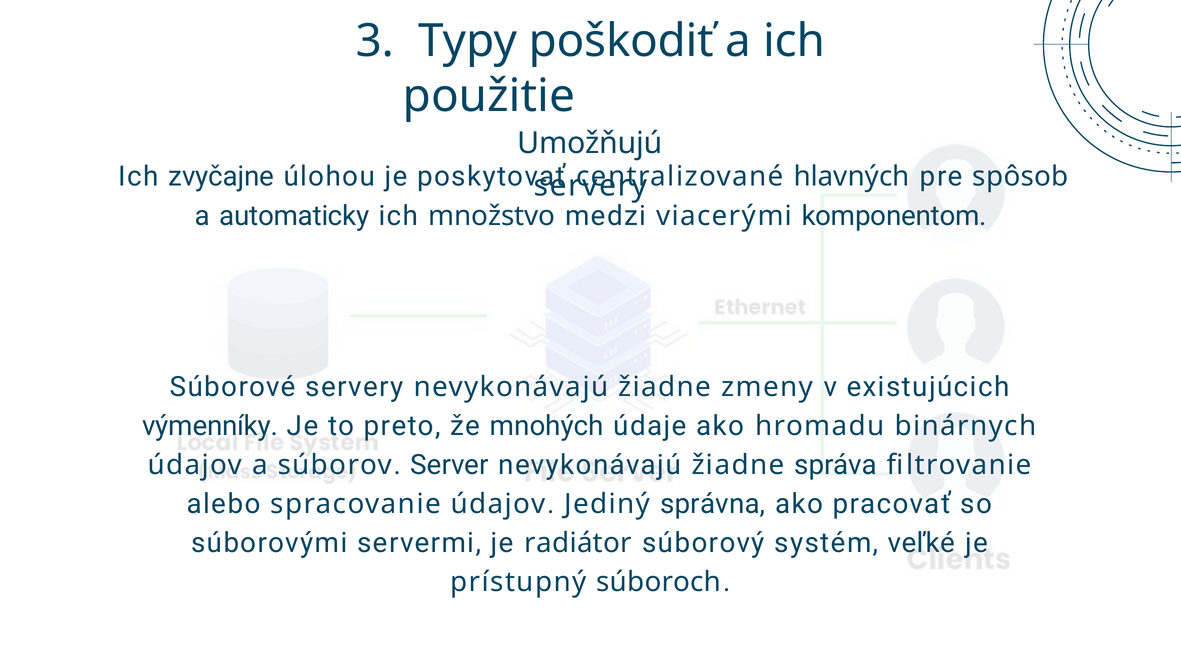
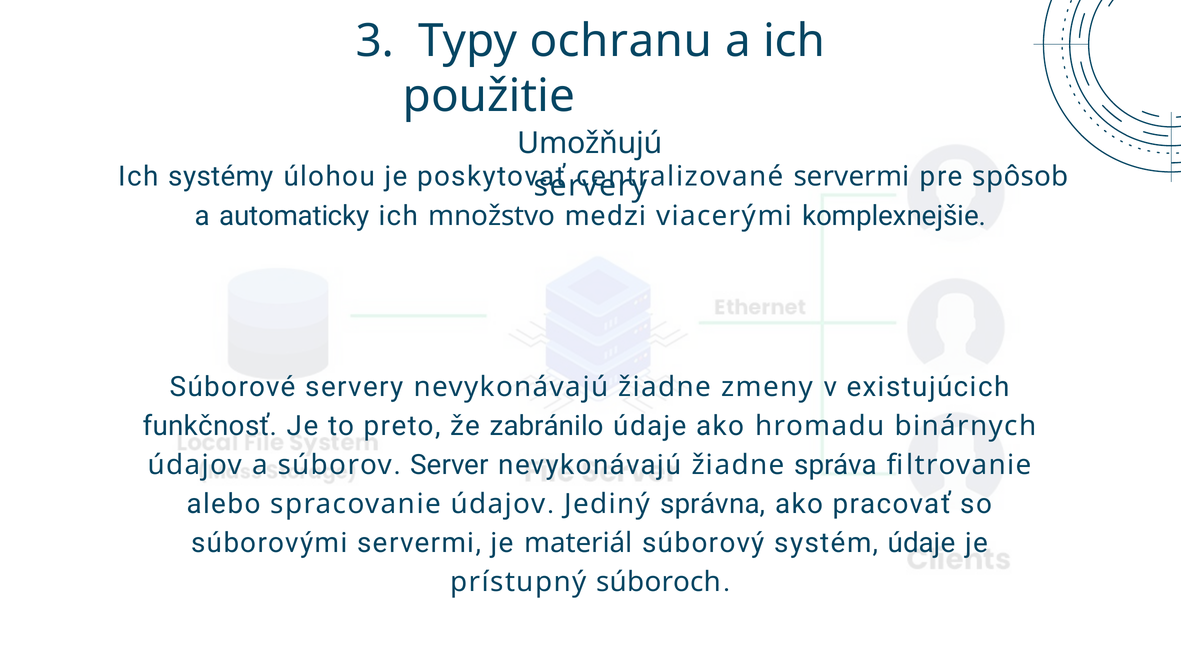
poškodiť: poškodiť -> ochranu (621, 41)
zvyčajne: zvyčajne -> systémy (221, 177)
hlavných: hlavných -> servermi (851, 177)
komponentom: komponentom -> komplexnejšie (894, 216)
výmenníky: výmenníky -> funkčnosť (210, 426)
mnohých: mnohých -> zabránilo (547, 426)
radiátor: radiátor -> materiál (578, 543)
systém veľké: veľké -> údaje (922, 543)
